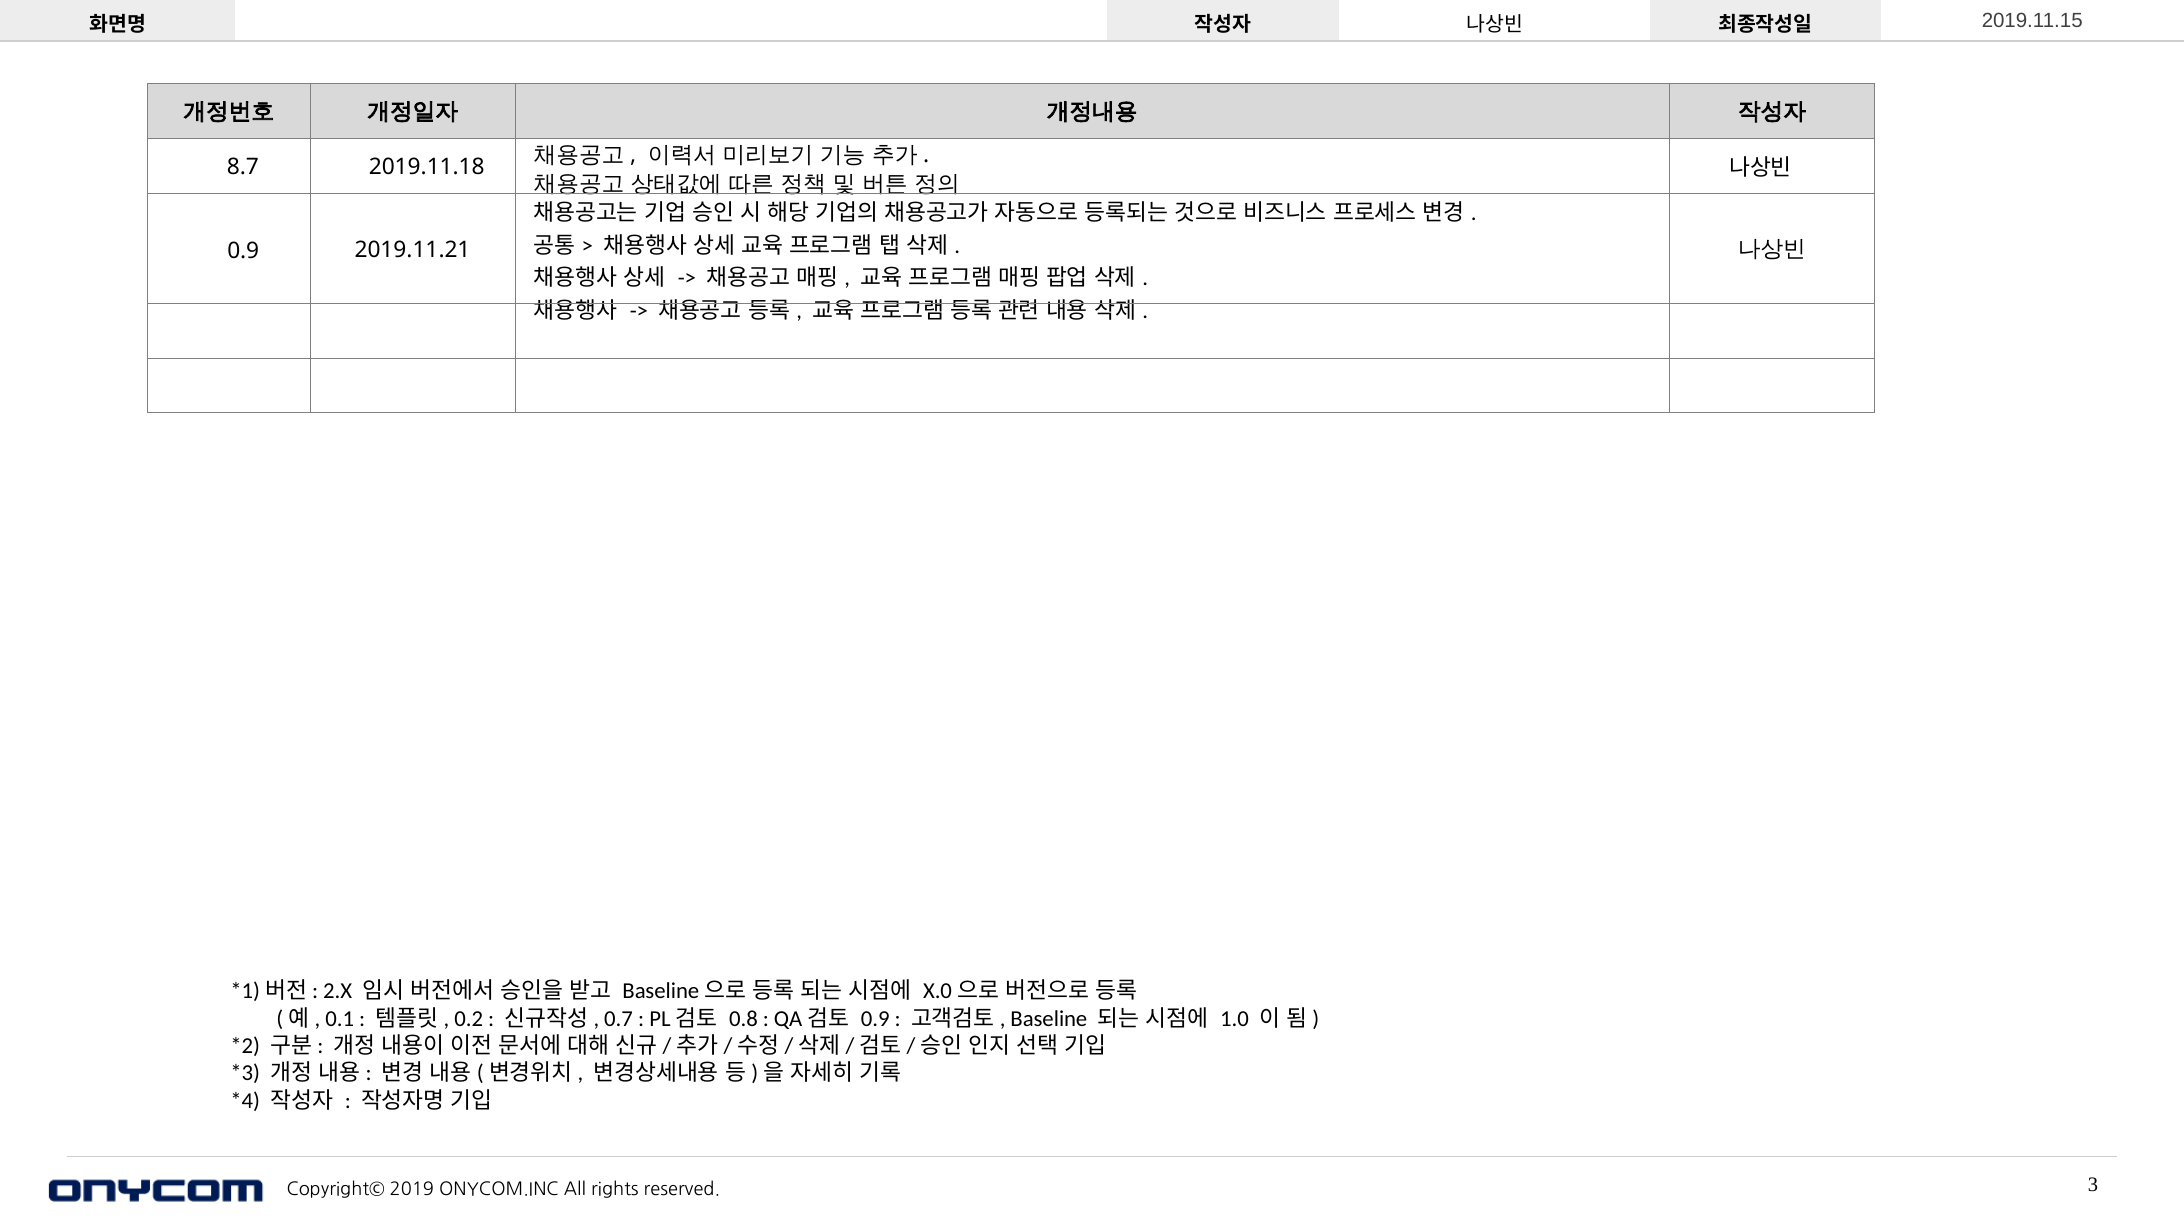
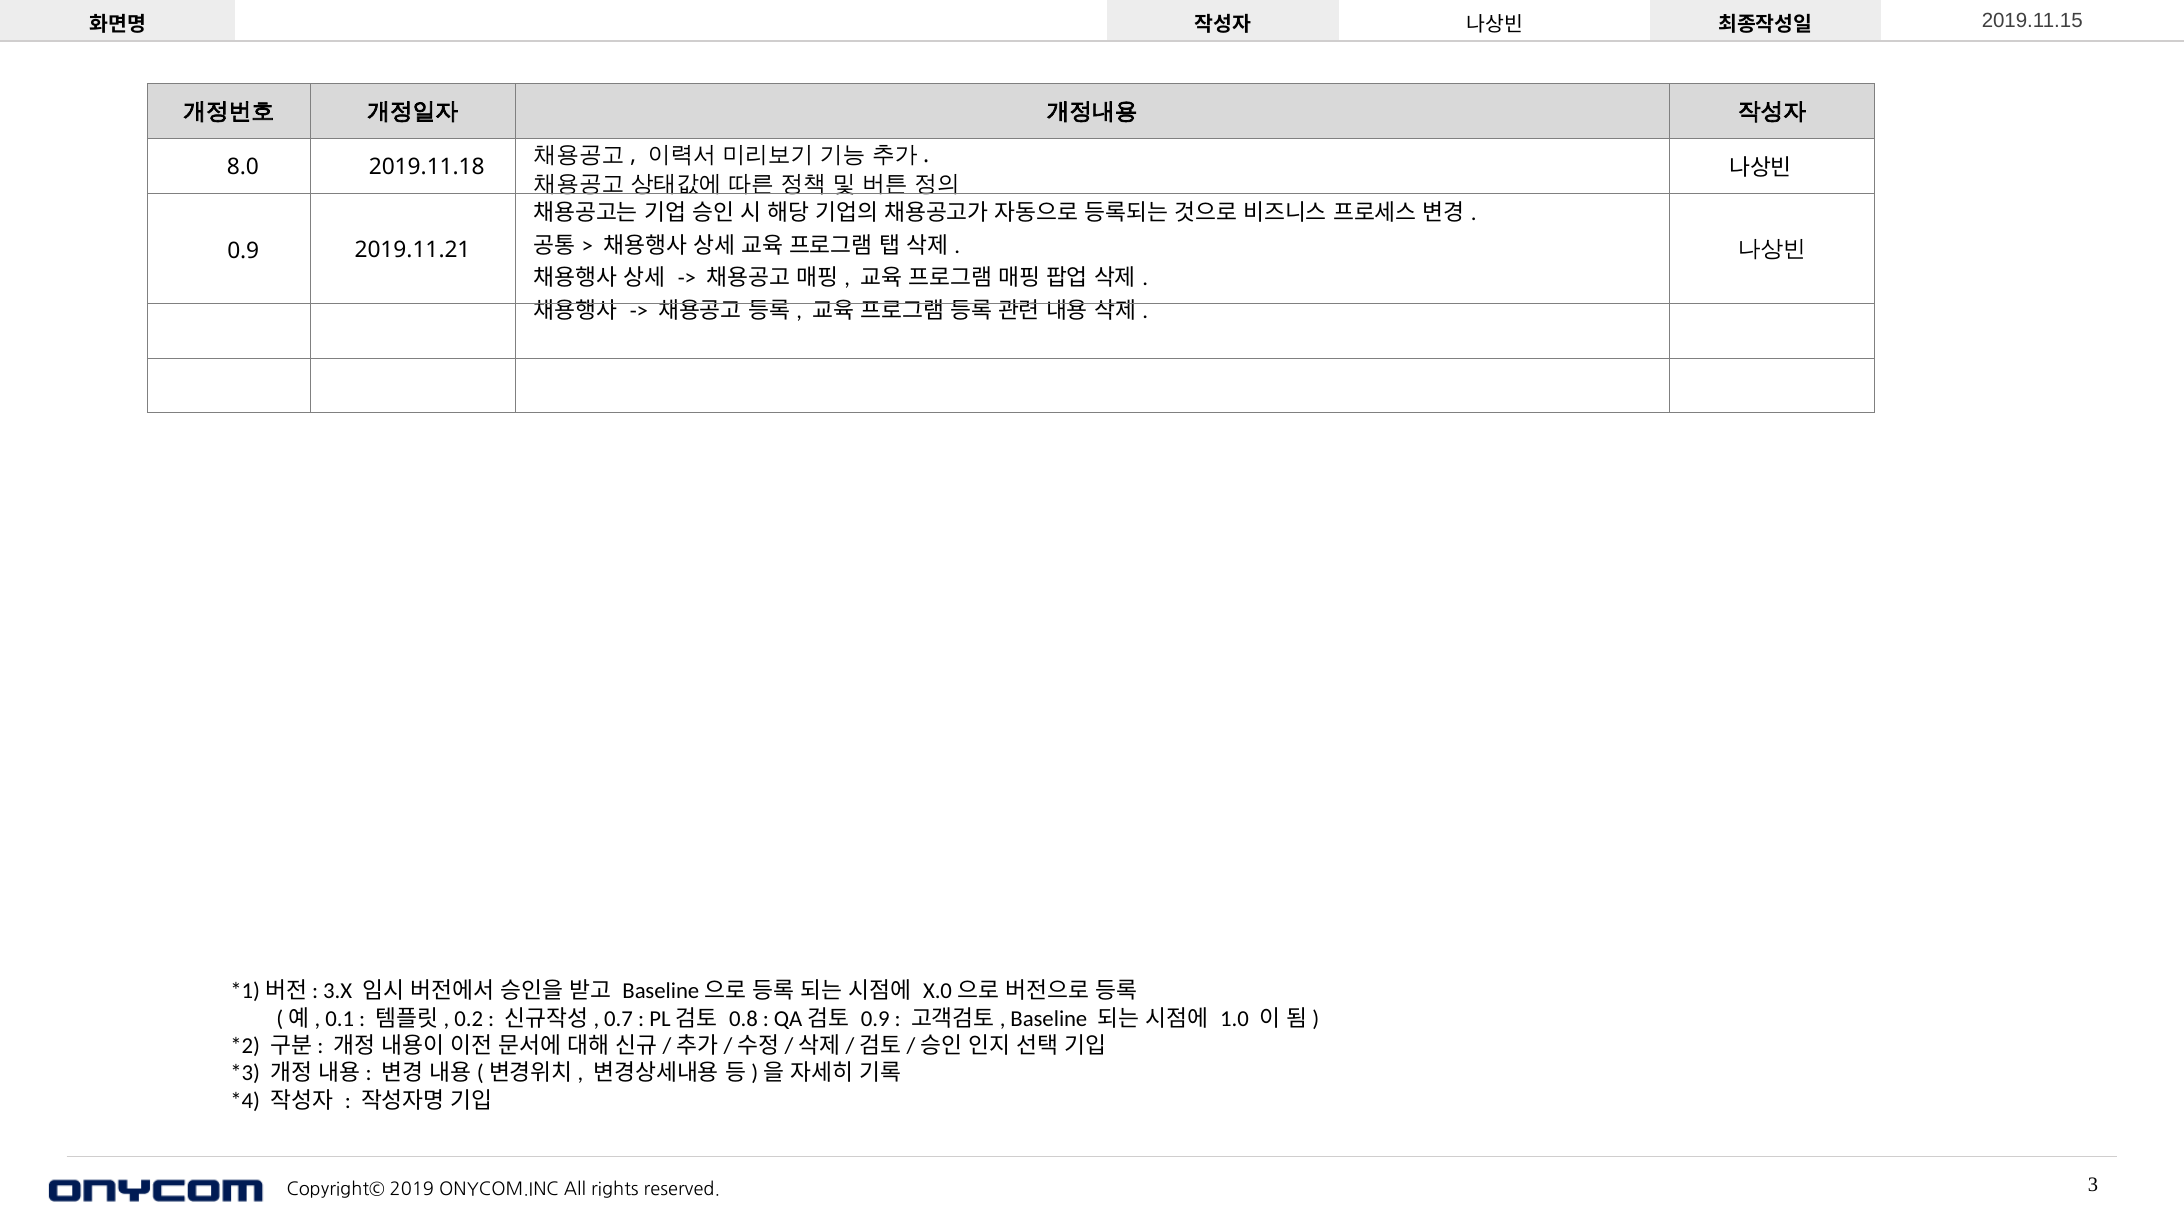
8.7: 8.7 -> 8.0 (243, 167)
2.X: 2.X -> 3.X (338, 992)
